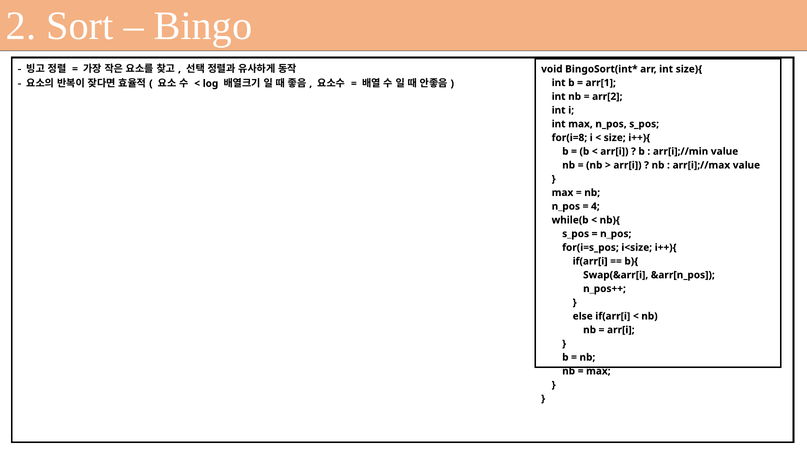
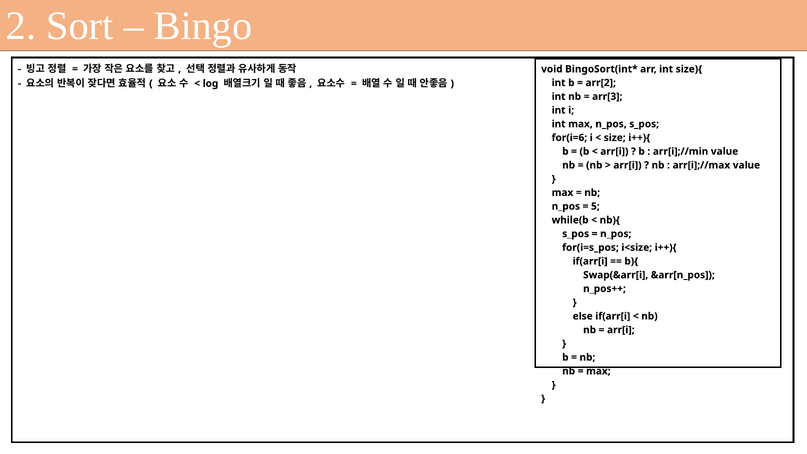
arr[1: arr[1 -> arr[2 (601, 83)
arr[2: arr[2 -> arr[3 (607, 96)
for(i=8: for(i=8 -> for(i=6 (569, 138)
4: 4 -> 5 (595, 206)
